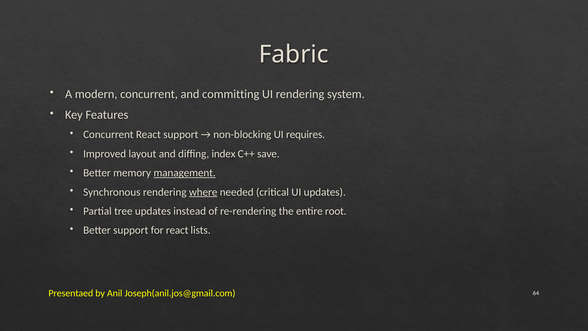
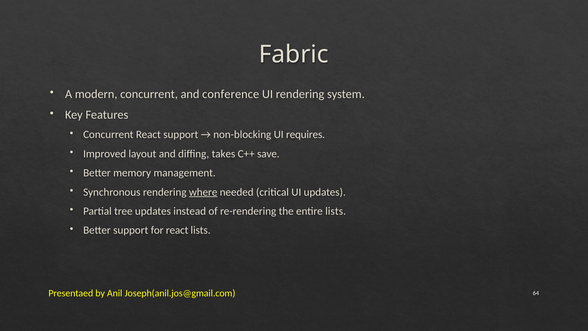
committing: committing -> conference (231, 94)
index: index -> takes (223, 154)
management underline: present -> none (185, 173)
entire root: root -> lists (336, 211)
